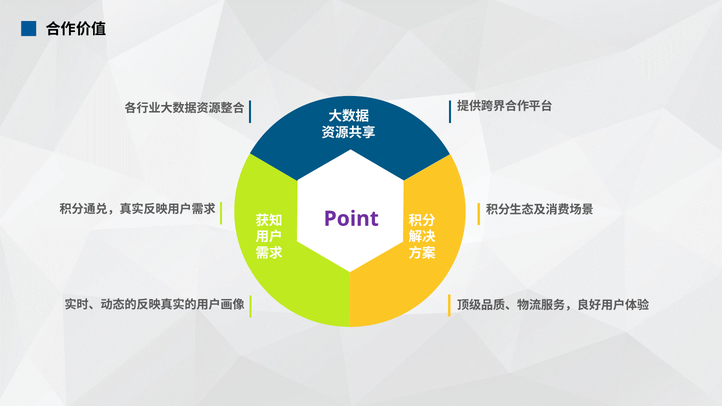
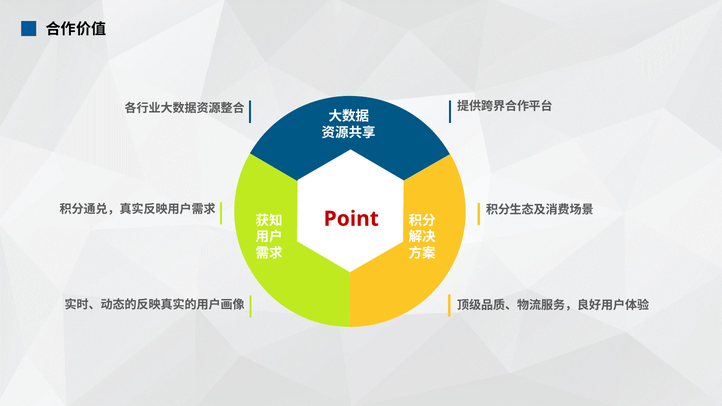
Point colour: purple -> red (351, 219)
